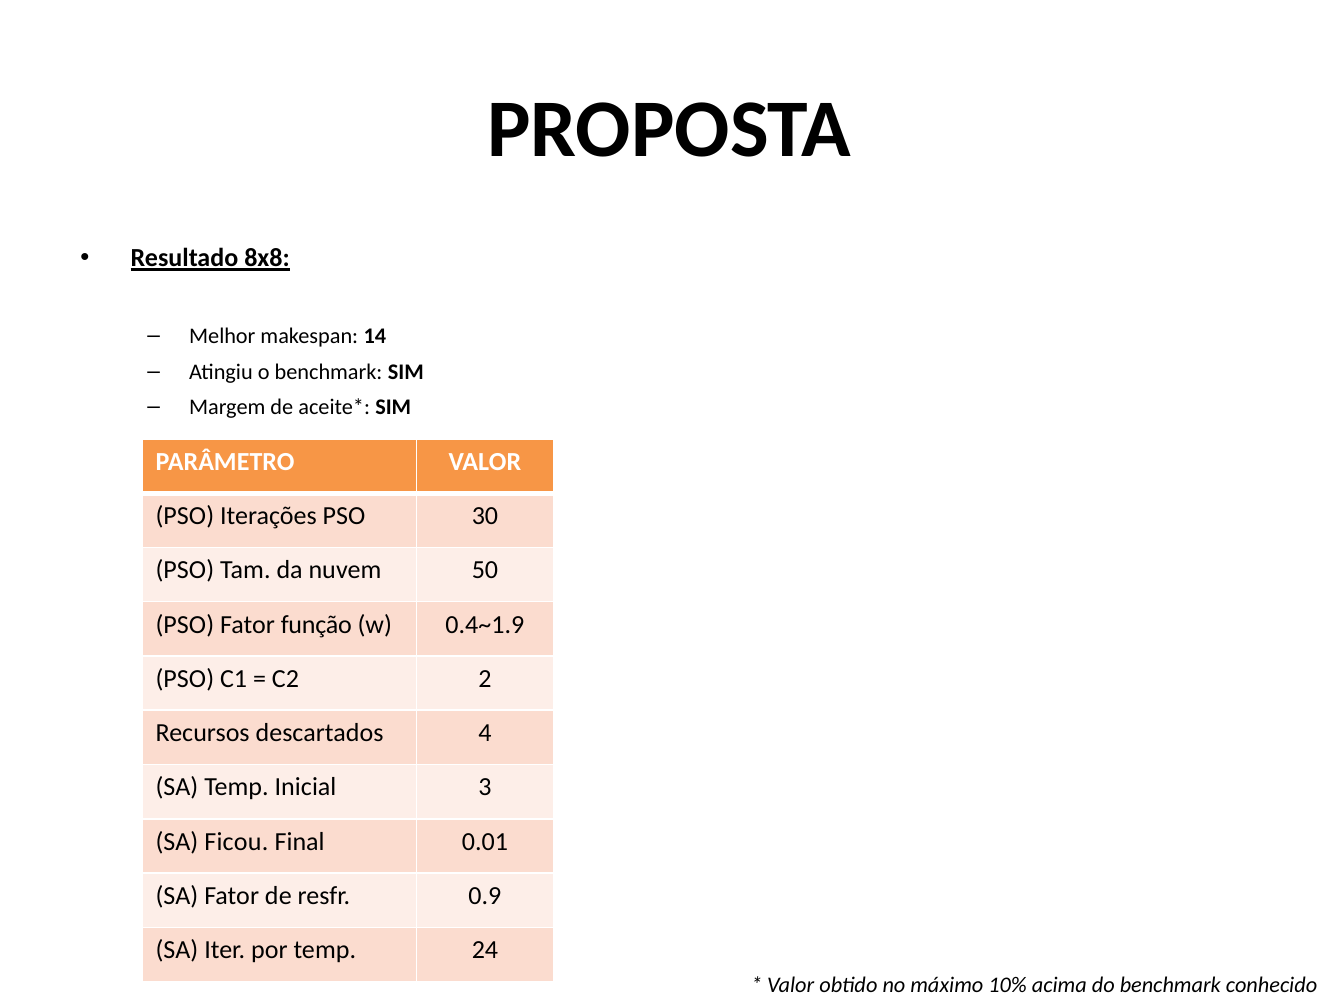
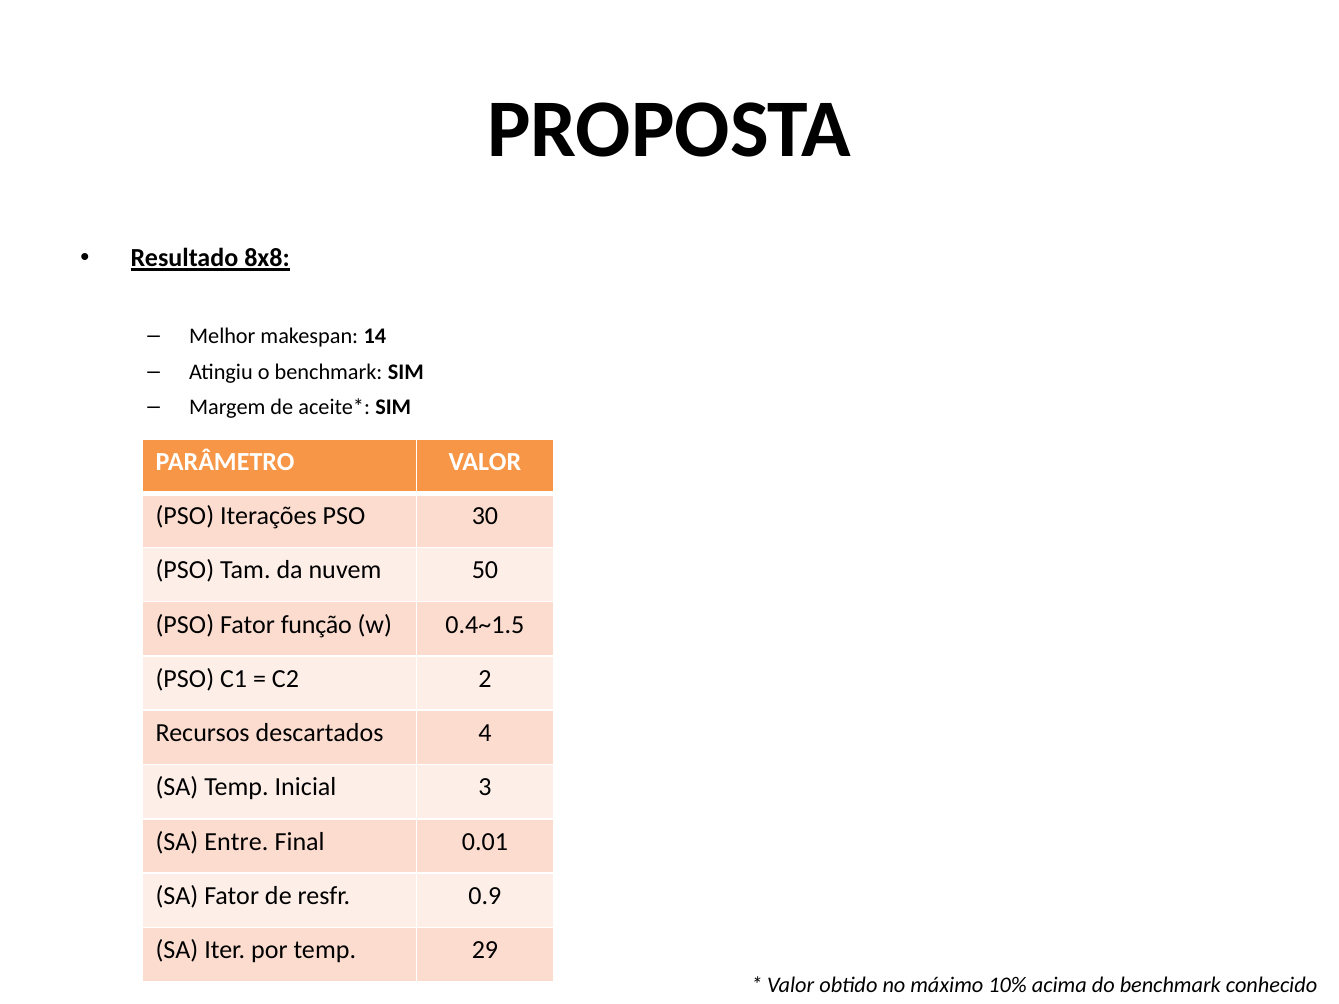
0.4~1.9: 0.4~1.9 -> 0.4~1.5 (485, 625)
Ficou: Ficou -> Entre (236, 842)
24: 24 -> 29 (485, 950)
